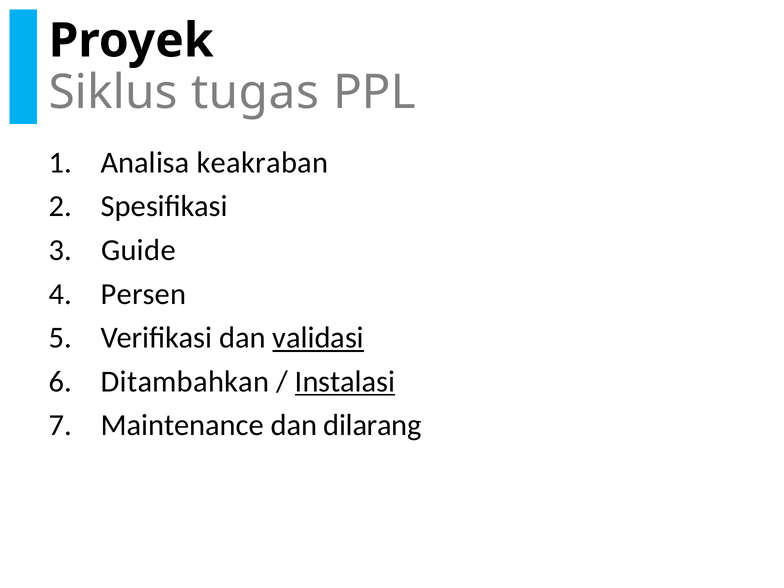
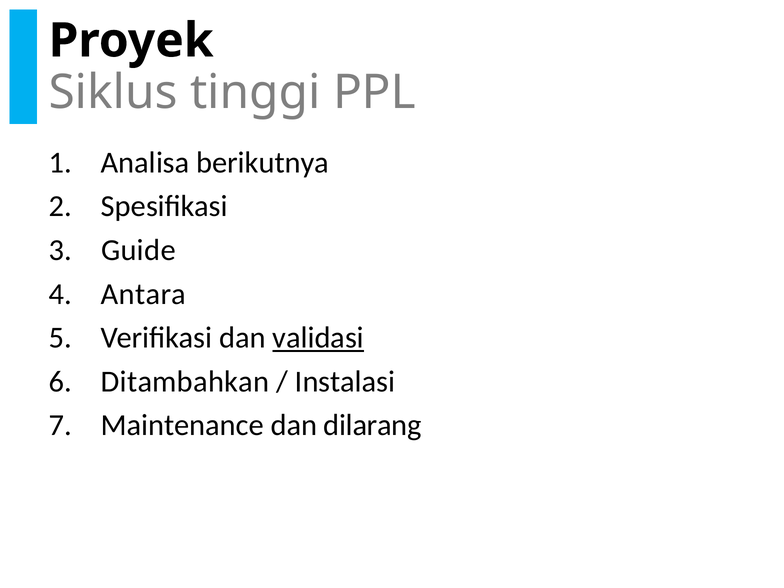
tugas: tugas -> tinggi (255, 92)
keakraban: keakraban -> berikutnya (263, 162)
Persen: Persen -> Antara (144, 294)
Instalasi underline: present -> none (345, 382)
